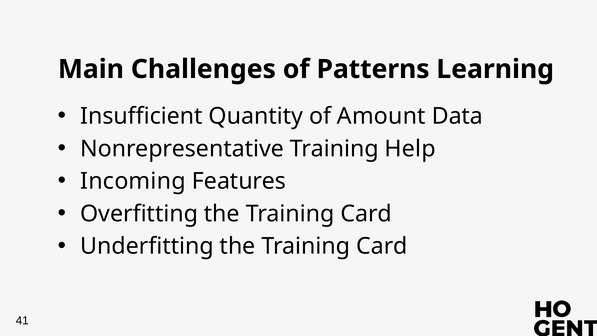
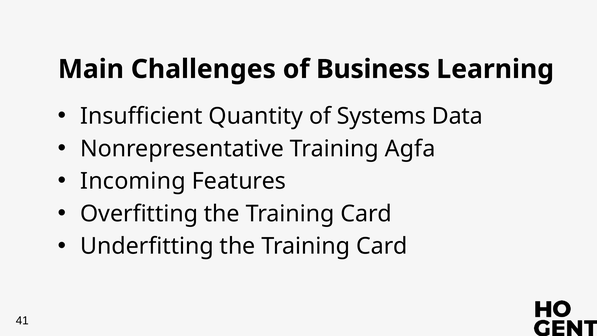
Patterns: Patterns -> Business (373, 69)
Amount: Amount -> Systems (381, 116)
Help: Help -> Agfa (410, 149)
